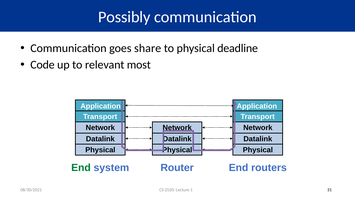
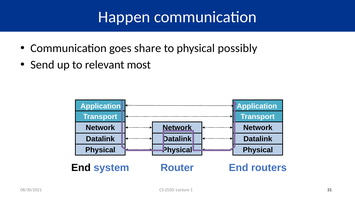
Possibly: Possibly -> Happen (124, 17)
deadline: deadline -> possibly (237, 48)
Code: Code -> Send (42, 65)
End colour: green -> black (81, 168)
